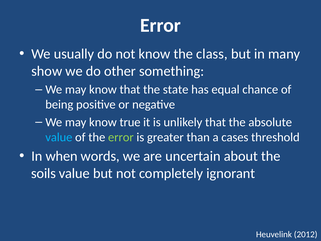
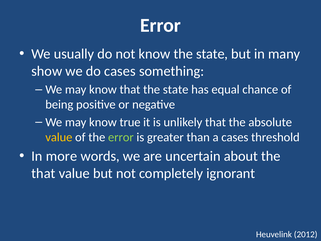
know the class: class -> state (212, 54)
do other: other -> cases (120, 71)
value colour: light blue -> yellow (59, 137)
when: when -> more (61, 156)
soils: soils -> that (43, 173)
